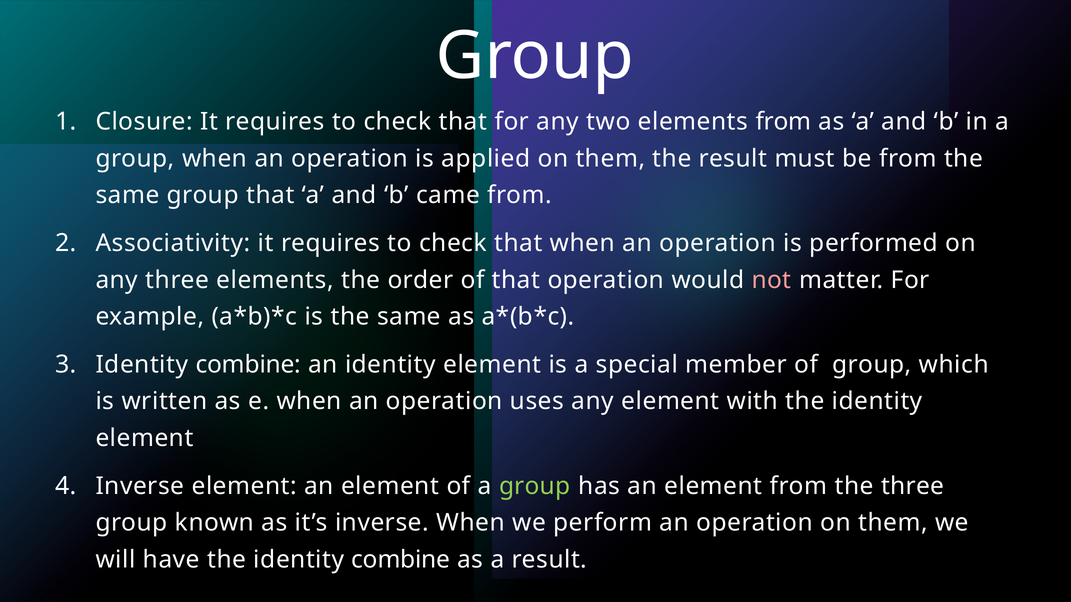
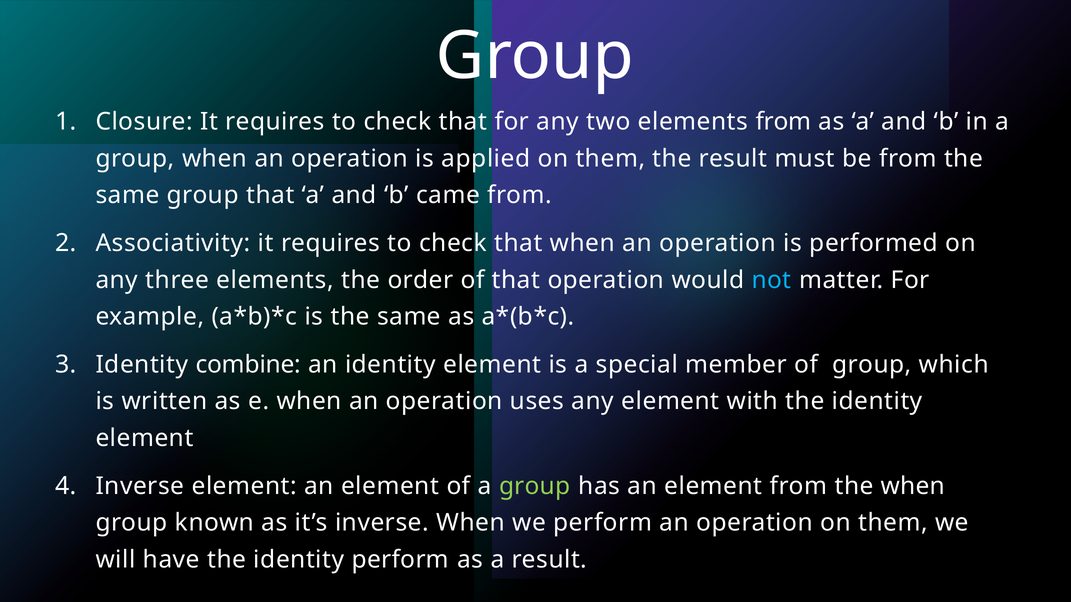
not colour: pink -> light blue (772, 280)
the three: three -> when (913, 486)
the identity combine: combine -> perform (400, 560)
